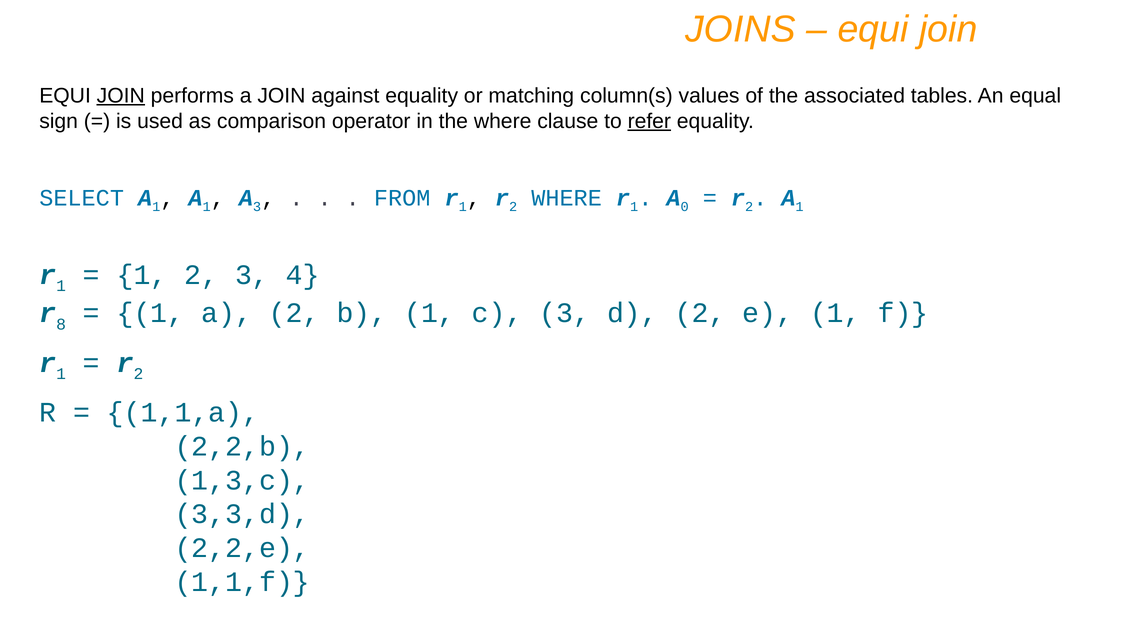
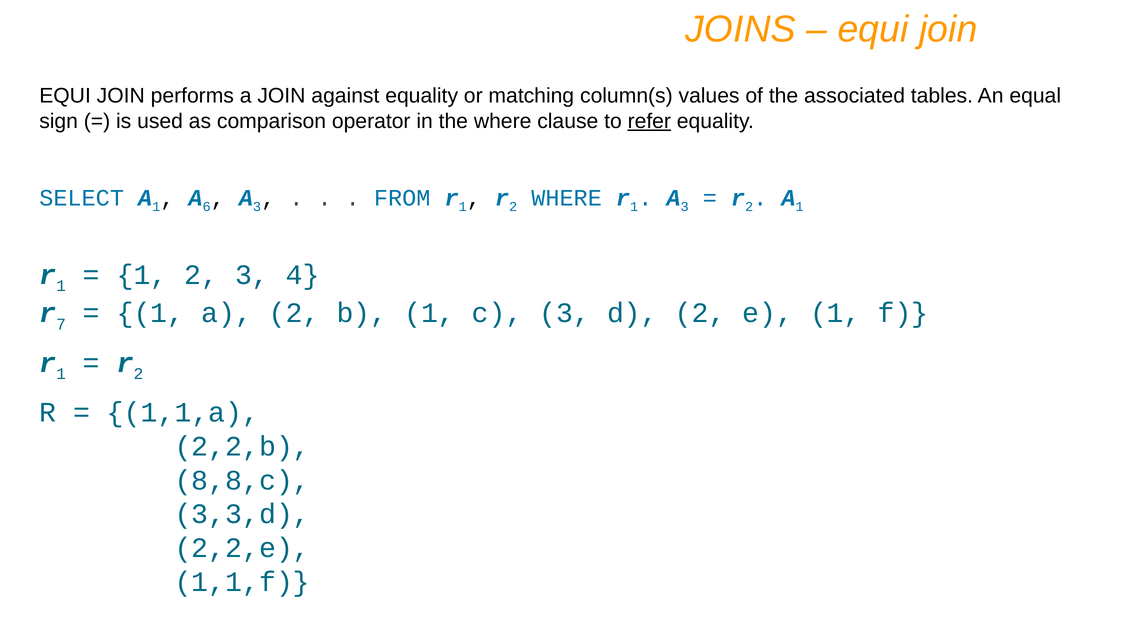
JOIN underline: present -> none (121, 96)
1: 1 -> 6 (207, 207)
0: 0 -> 3 (685, 207)
8: 8 -> 7 (61, 324)
1,3,c: 1,3,c -> 8,8,c (242, 480)
